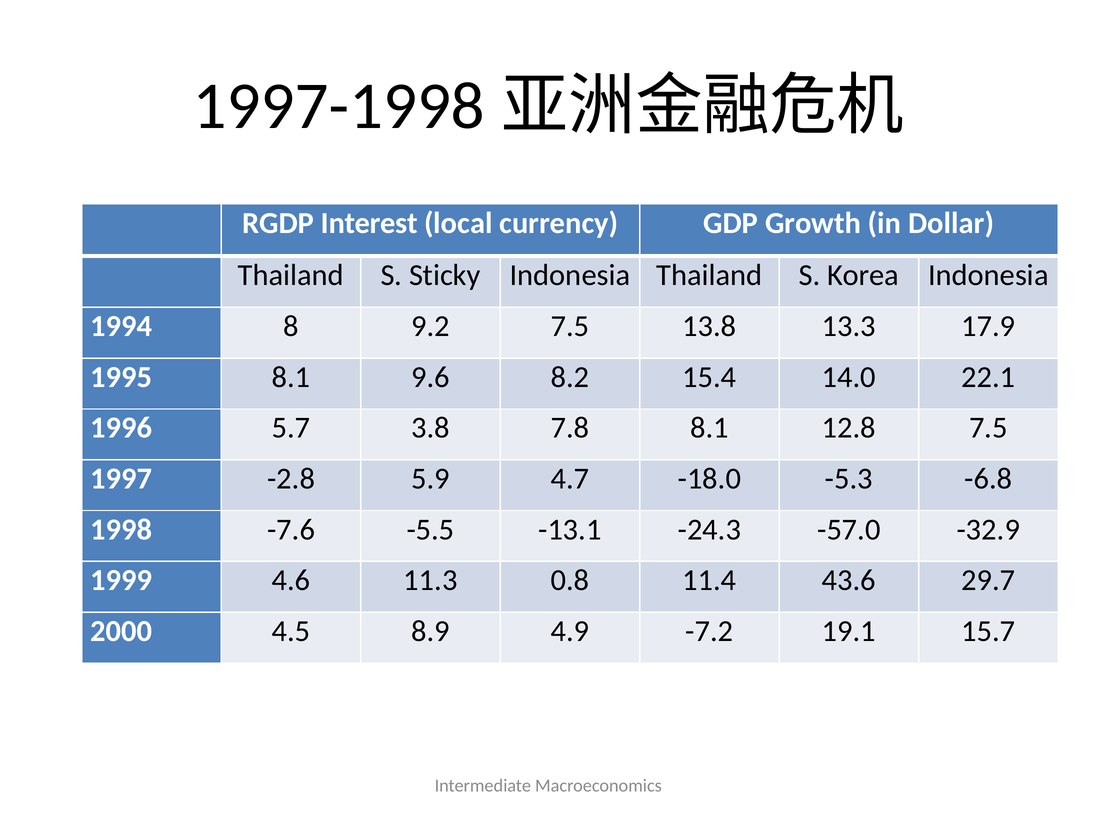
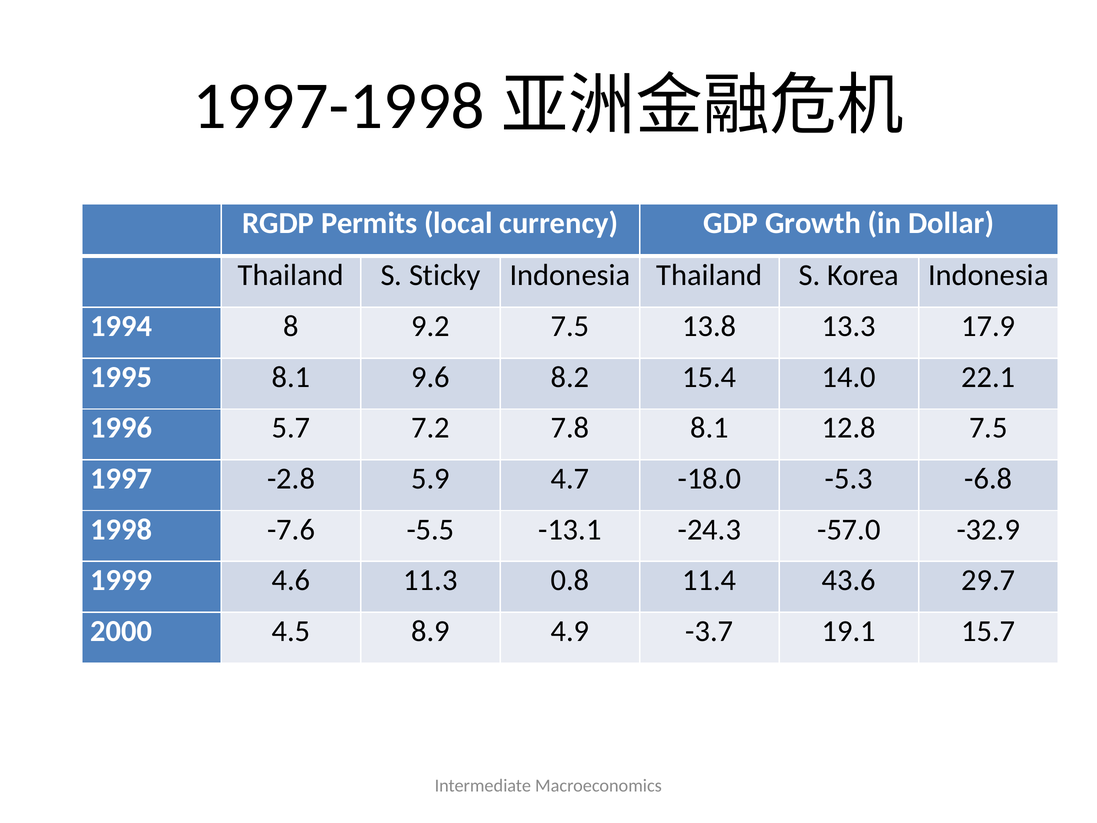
Interest: Interest -> Permits (369, 223)
3.8: 3.8 -> 7.2 (430, 428)
-7.2: -7.2 -> -3.7 (709, 631)
